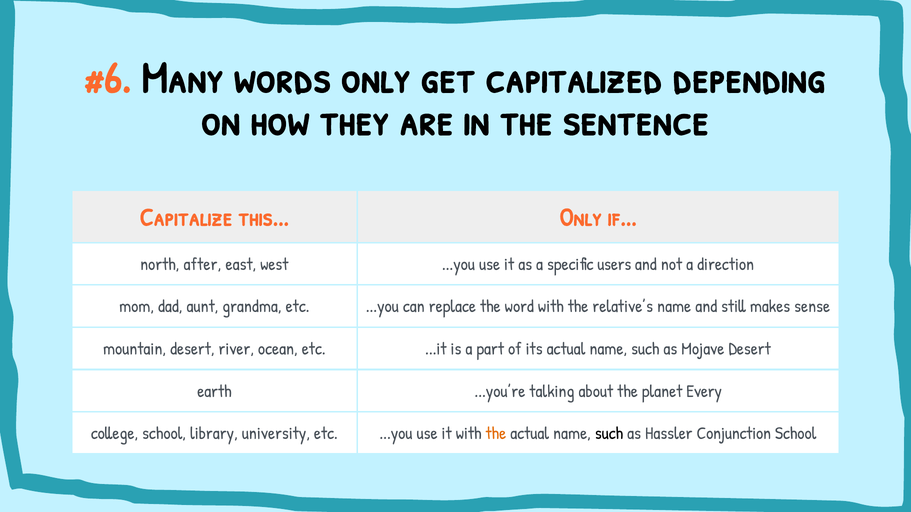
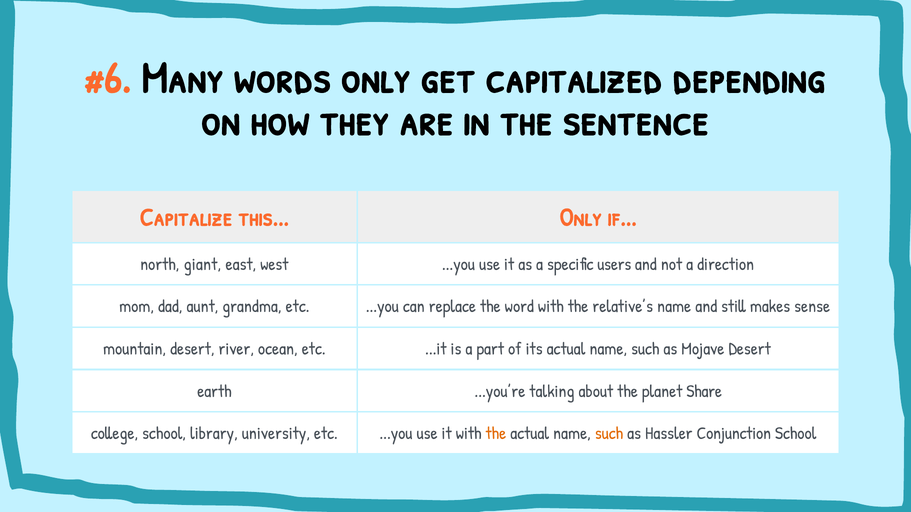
after: after -> giant (202, 265)
Every: Every -> Share (704, 392)
such colour: black -> orange (609, 434)
